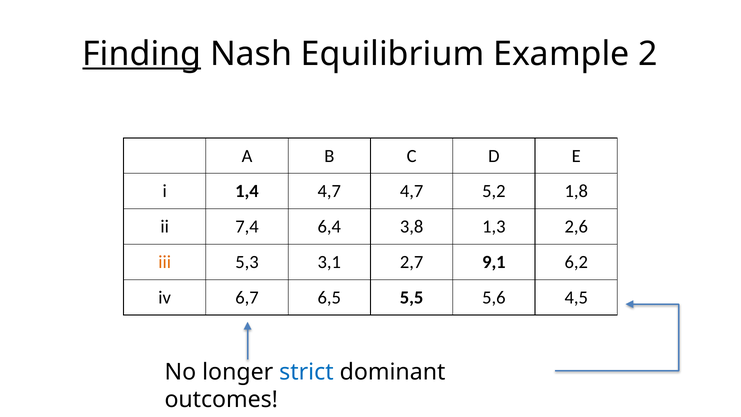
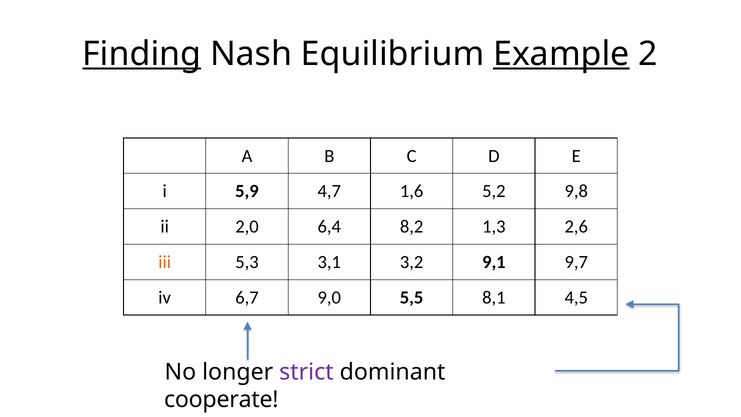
Example underline: none -> present (561, 54)
1,4: 1,4 -> 5,9 (247, 191)
4,7 4,7: 4,7 -> 1,6 (412, 191)
1,8: 1,8 -> 9,8 (576, 191)
7,4: 7,4 -> 2,0 (247, 227)
3,8: 3,8 -> 8,2 (412, 227)
2,7: 2,7 -> 3,2 (412, 262)
6,2: 6,2 -> 9,7 (576, 262)
6,5: 6,5 -> 9,0 (329, 297)
5,6: 5,6 -> 8,1 (494, 297)
strict colour: blue -> purple (306, 372)
outcomes: outcomes -> cooperate (221, 400)
